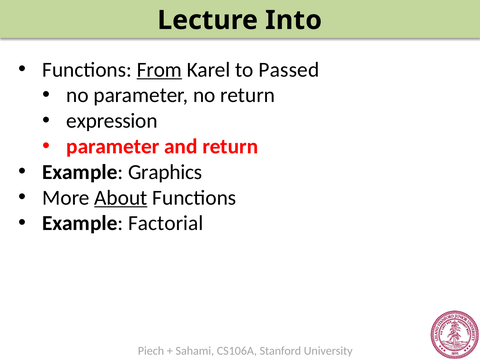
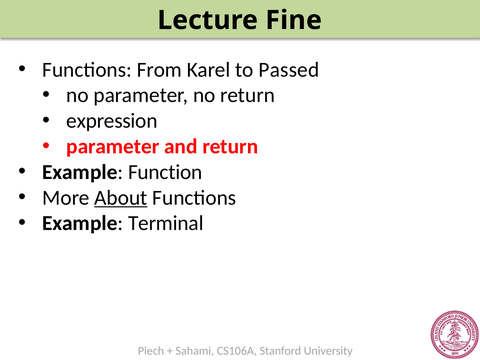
Into: Into -> Fine (294, 20)
From underline: present -> none (159, 70)
Graphics: Graphics -> Function (165, 172)
Factorial: Factorial -> Terminal (166, 223)
